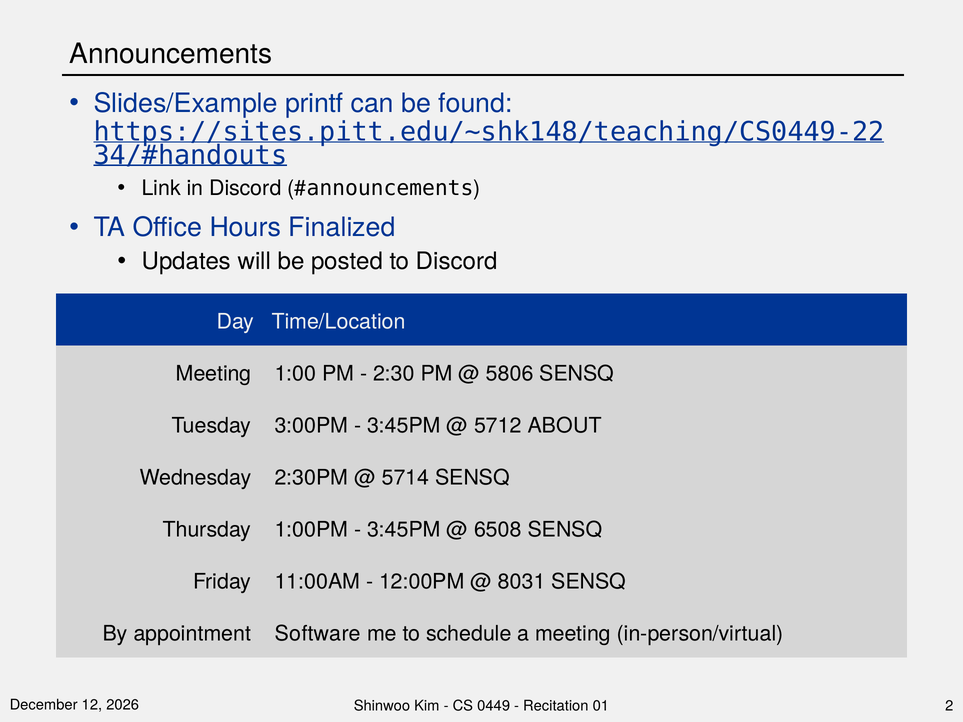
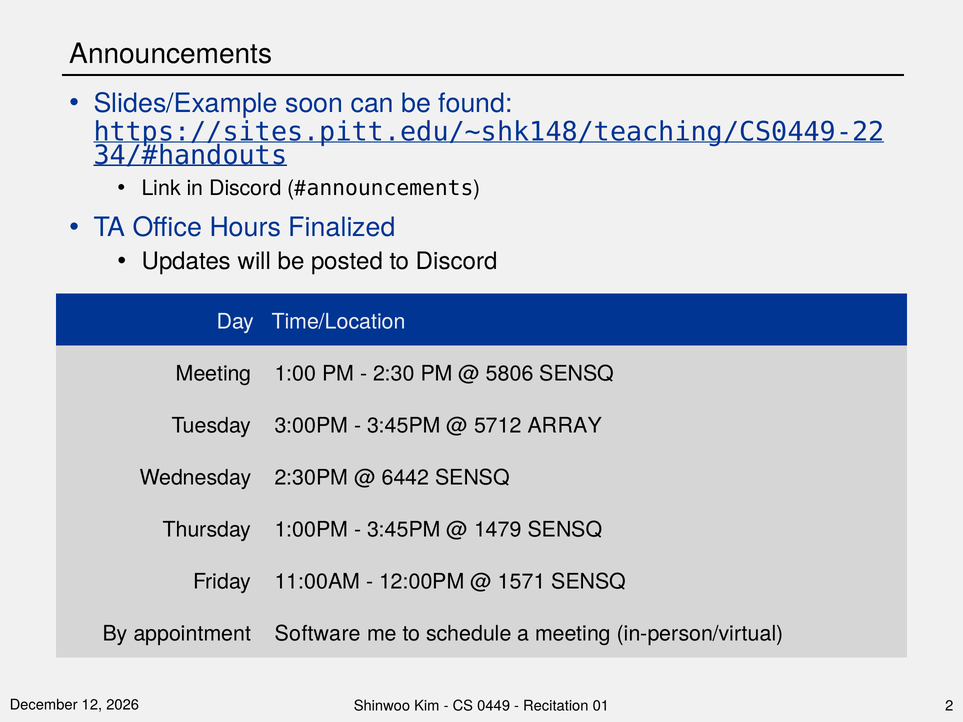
printf: printf -> soon (314, 103)
ABOUT: ABOUT -> ARRAY (565, 426)
5714: 5714 -> 6442 (405, 478)
6508: 6508 -> 1479 (498, 530)
8031: 8031 -> 1571 (522, 582)
